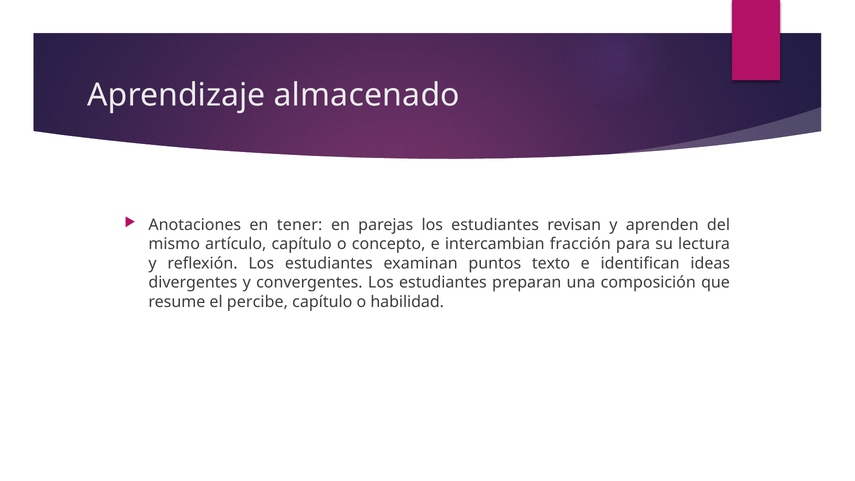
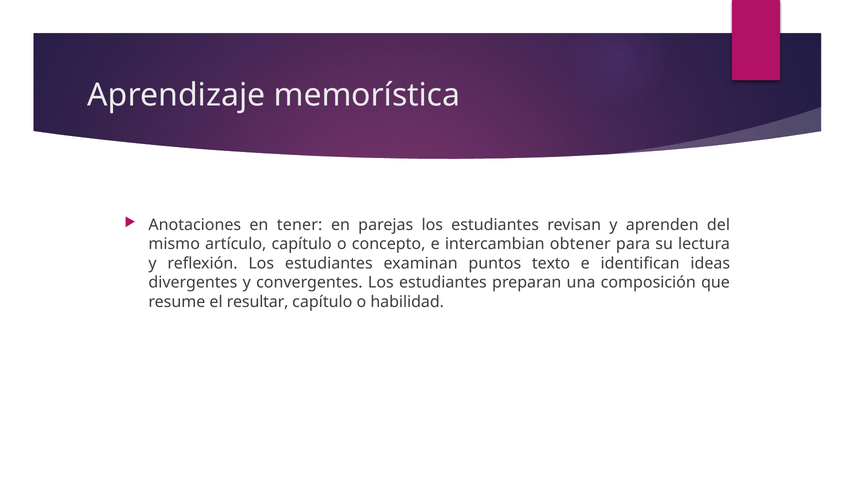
almacenado: almacenado -> memorística (367, 95)
fracción: fracción -> obtener (580, 244)
percibe: percibe -> resultar (258, 302)
